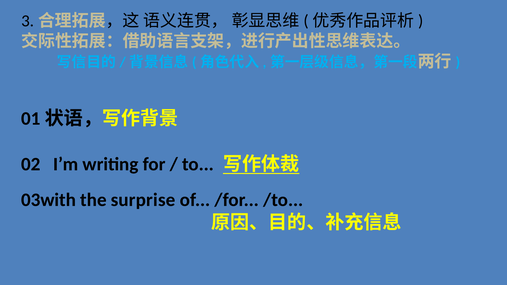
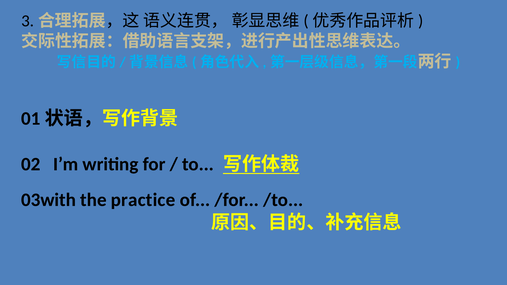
surprise: surprise -> practice (143, 200)
